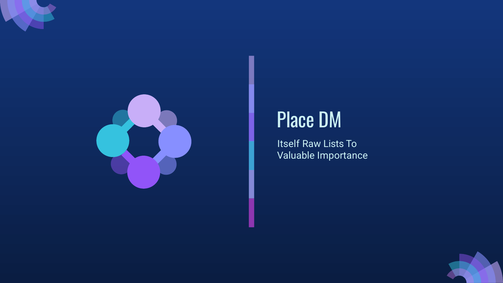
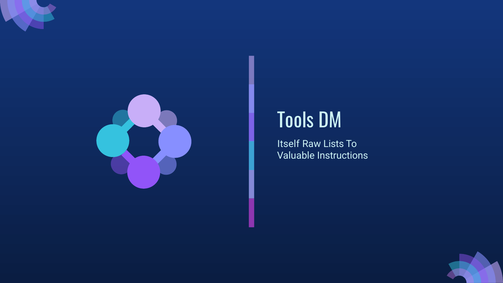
Place: Place -> Tools (296, 121)
Importance: Importance -> Instructions (343, 156)
